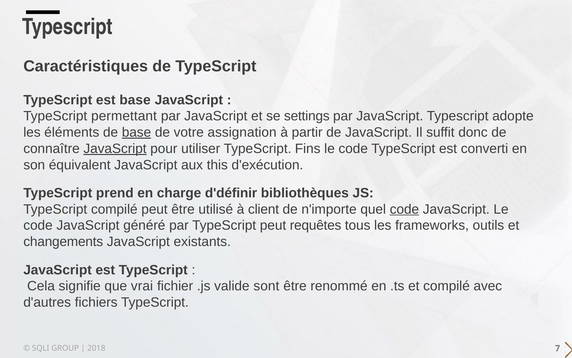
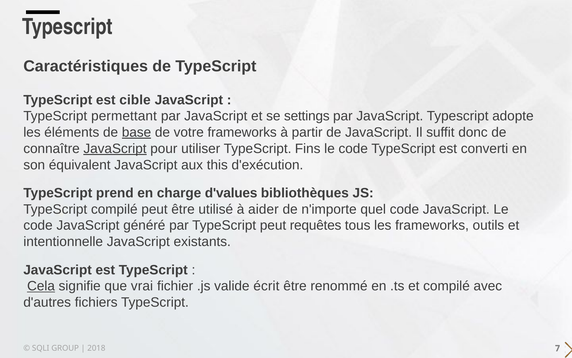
est base: base -> cible (135, 100)
votre assignation: assignation -> frameworks (242, 132)
d'définir: d'définir -> d'values (231, 193)
client: client -> aider (263, 209)
code underline: present -> none (404, 209)
changements: changements -> intentionnelle (63, 241)
Cela underline: none -> present (41, 286)
sont: sont -> écrit (266, 286)
